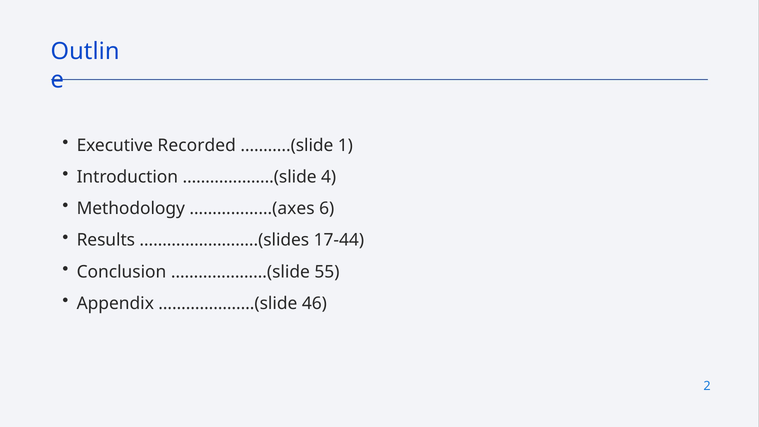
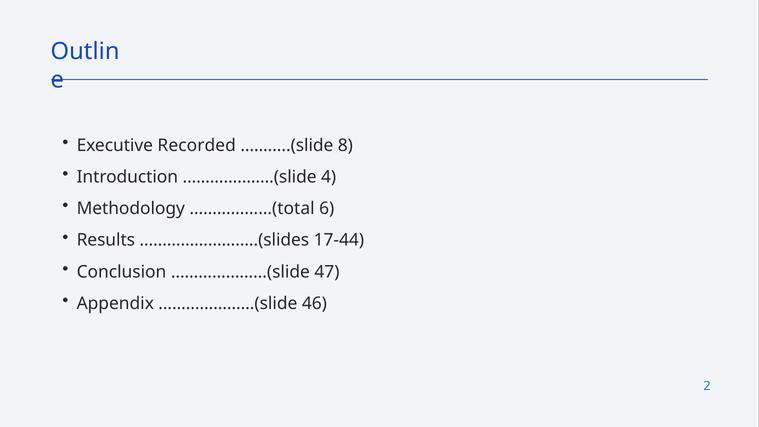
1: 1 -> 8 (345, 145)
………………(axes: ………………(axes -> ………………(total (252, 209)
55: 55 -> 47 (327, 272)
